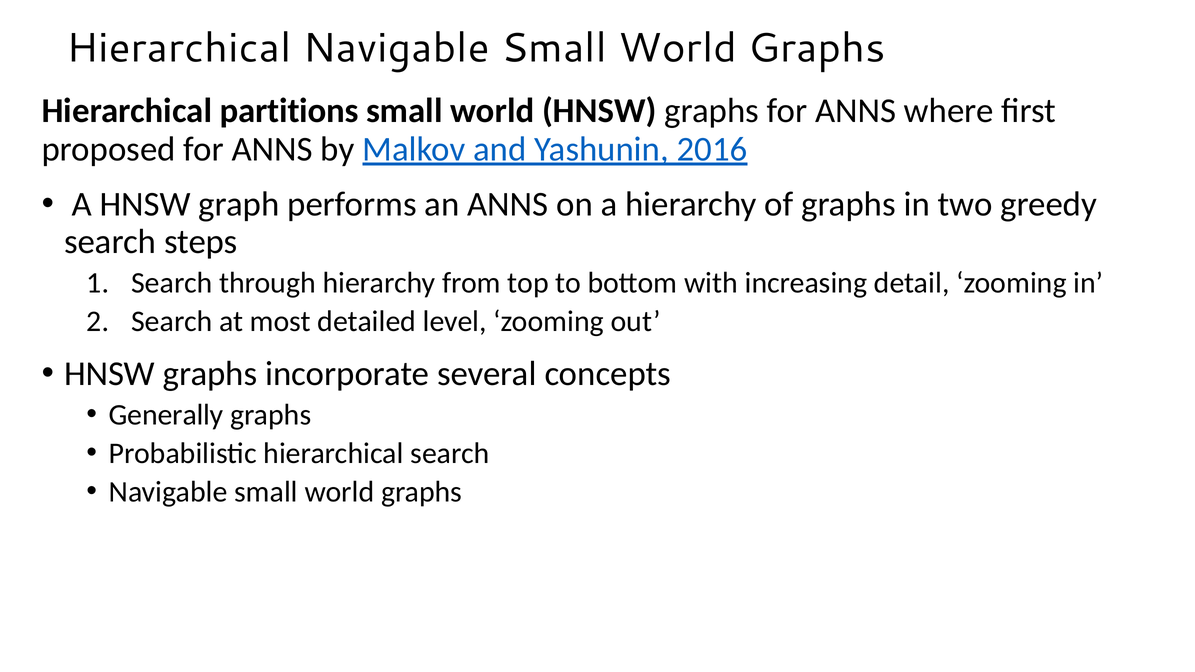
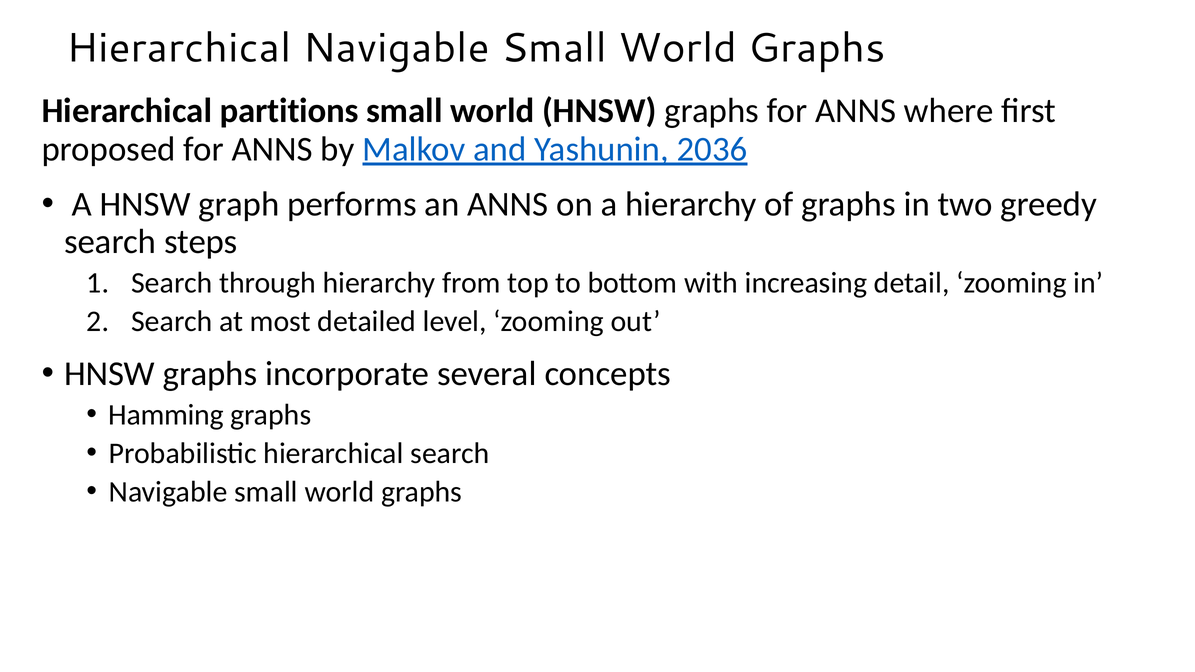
2016: 2016 -> 2036 (712, 149)
Generally: Generally -> Hamming (166, 415)
